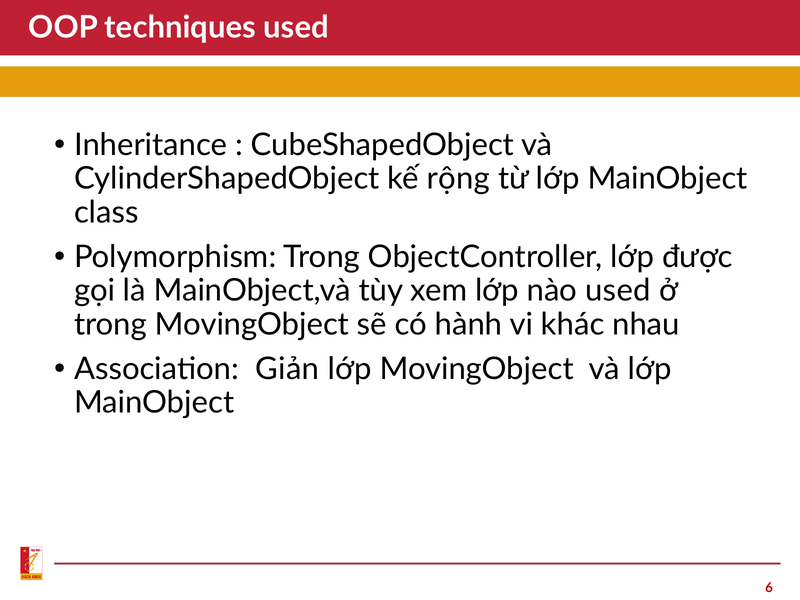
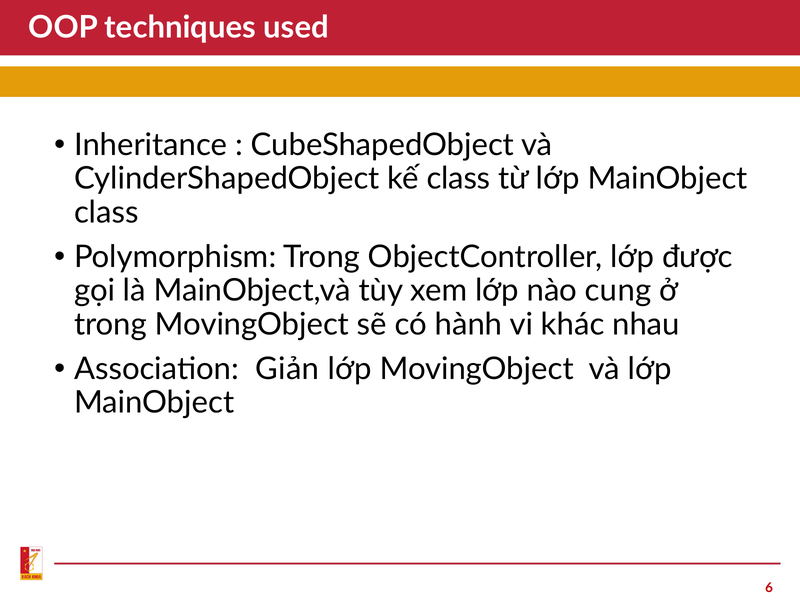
kế rộng: rộng -> class (459, 179)
nào used: used -> cung (618, 291)
